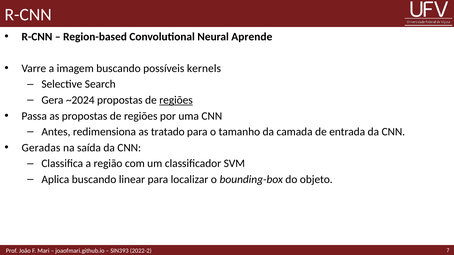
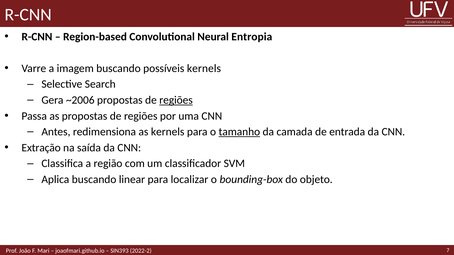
Aprende: Aprende -> Entropia (252, 37)
~2024: ~2024 -> ~2006 (80, 100)
as tratado: tratado -> kernels (168, 132)
tamanho underline: none -> present (239, 132)
Geradas: Geradas -> Extração (41, 148)
